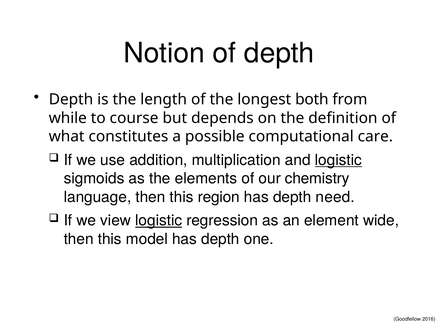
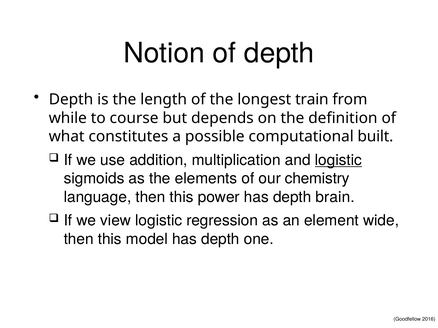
both: both -> train (312, 100)
care: care -> built (375, 137)
region: region -> power (219, 197)
need: need -> brain (335, 197)
logistic underline: present -> none (159, 221)
